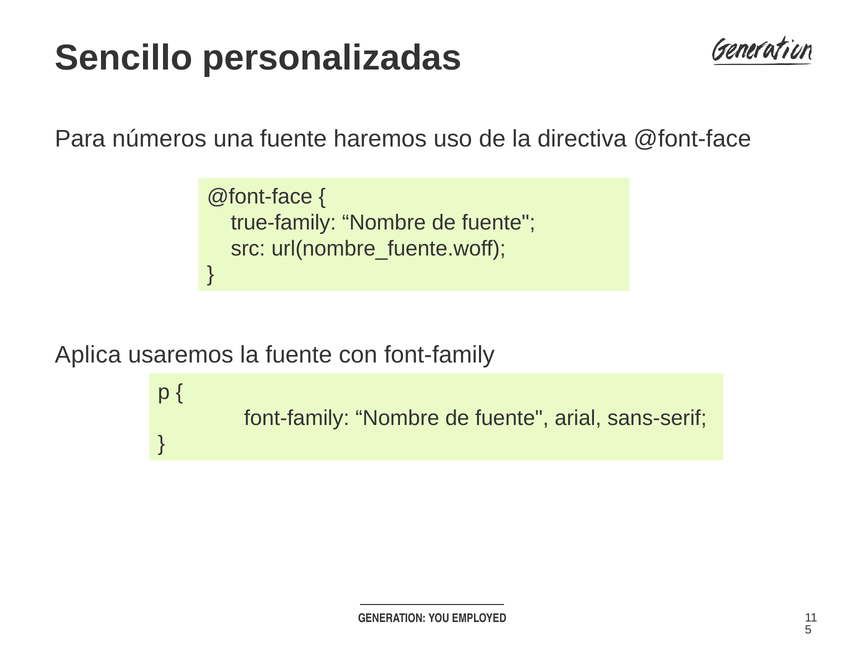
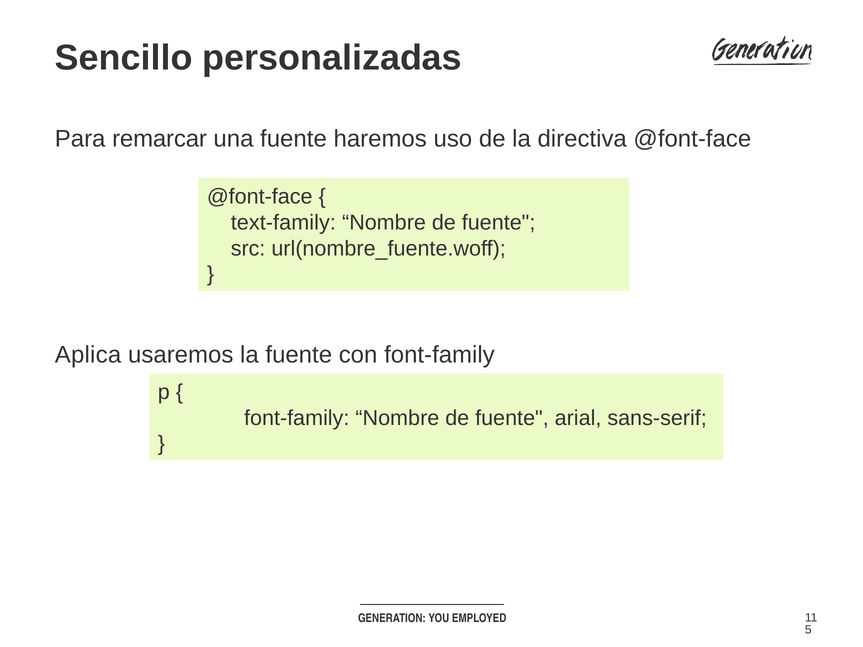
números: números -> remarcar (160, 139)
true-family: true-family -> text-family (283, 223)
